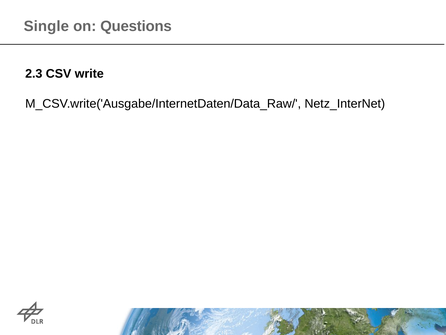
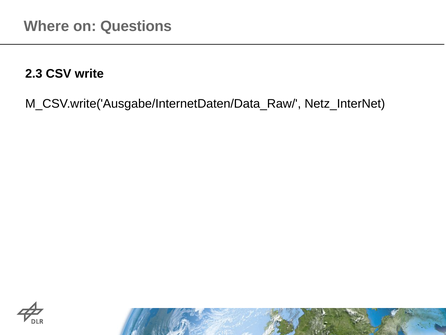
Single: Single -> Where (46, 26)
